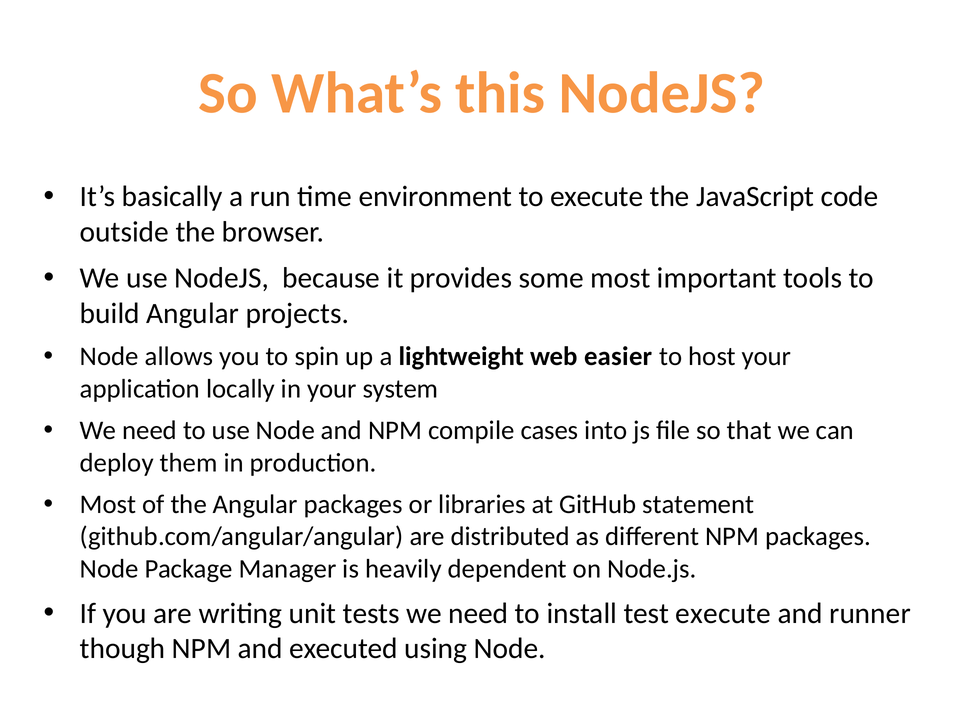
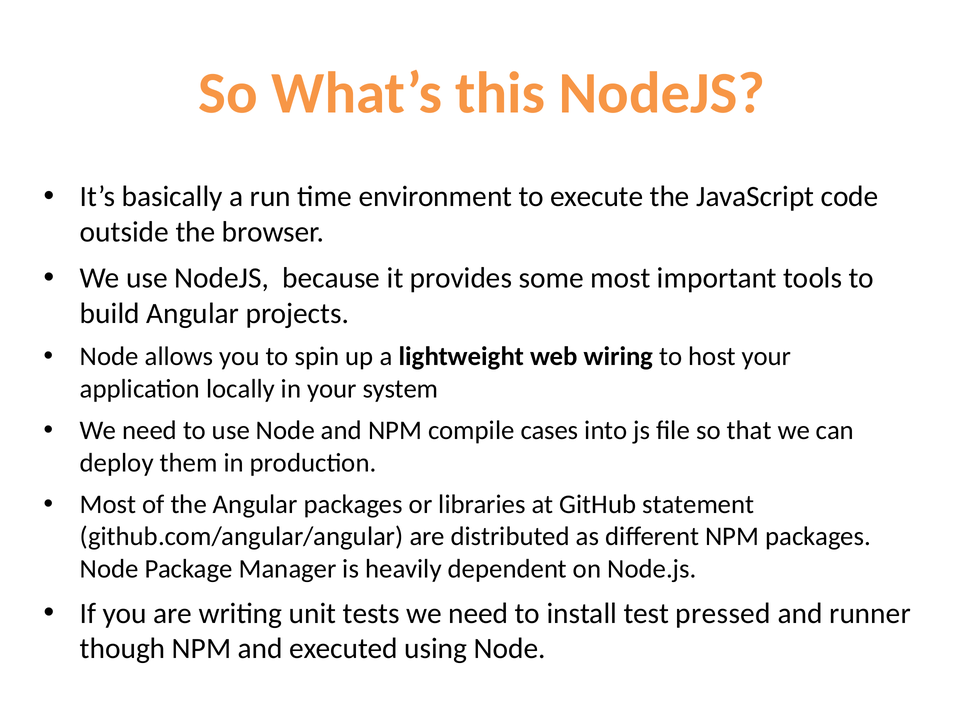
easier: easier -> wiring (618, 357)
test execute: execute -> pressed (723, 613)
